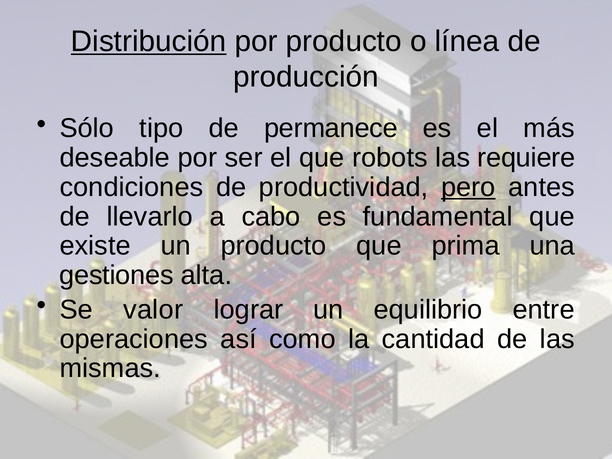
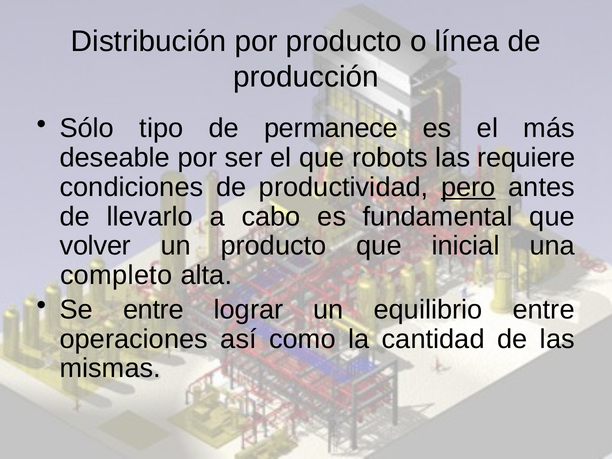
Distribución underline: present -> none (149, 41)
existe: existe -> volver (95, 246)
prima: prima -> inicial (466, 246)
gestiones: gestiones -> completo (116, 275)
Se valor: valor -> entre (153, 310)
